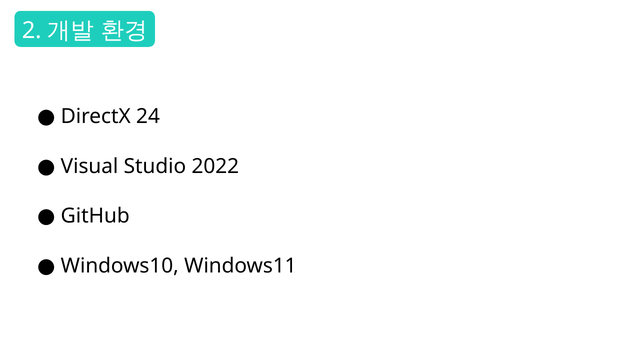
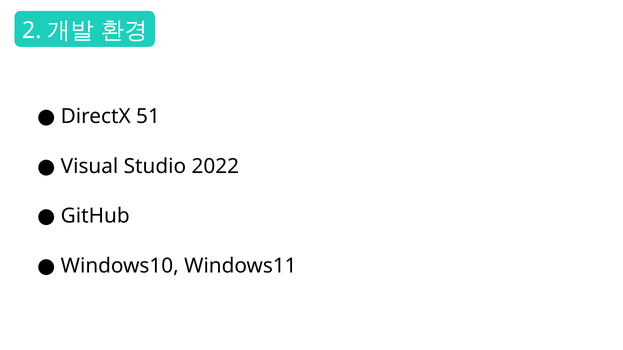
24: 24 -> 51 (148, 117)
